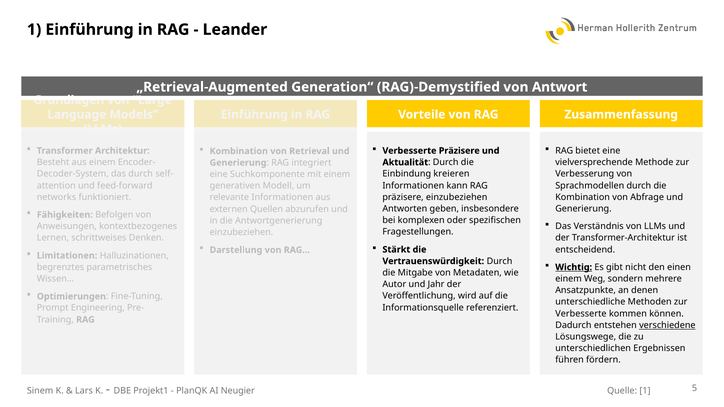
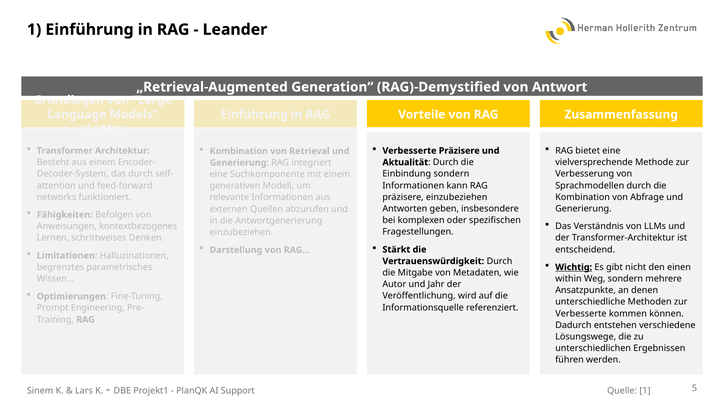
Einbindung kreieren: kreieren -> sondern (451, 174)
einem: einem -> within (568, 279)
verschiedene underline: present -> none (667, 325)
fördern: fördern -> werden (603, 360)
Neugier: Neugier -> Support (238, 391)
